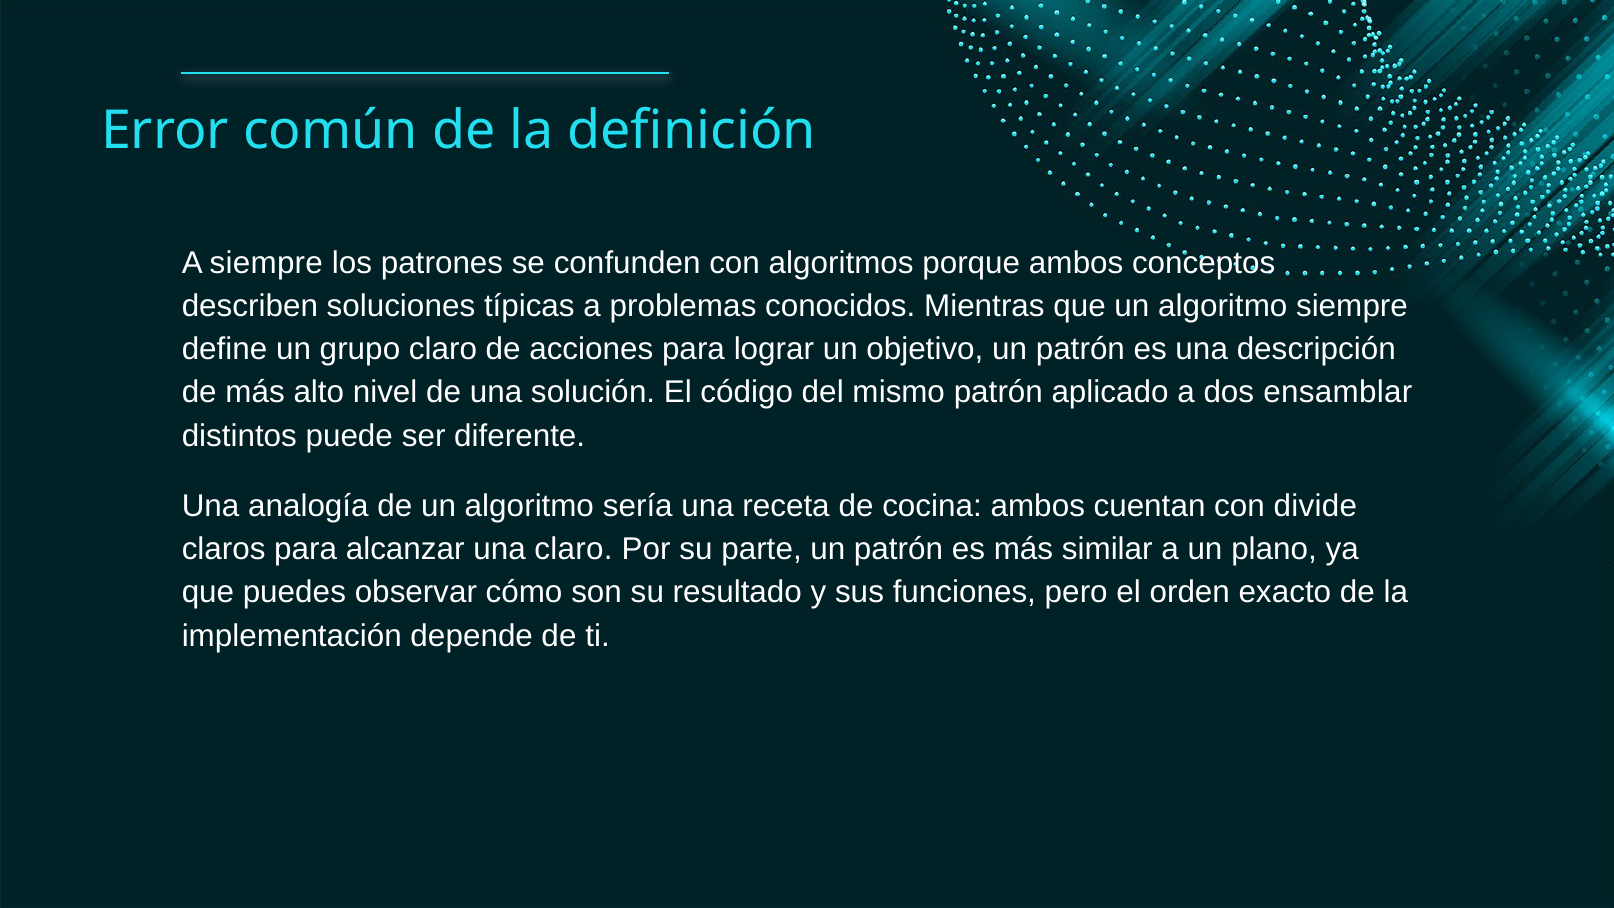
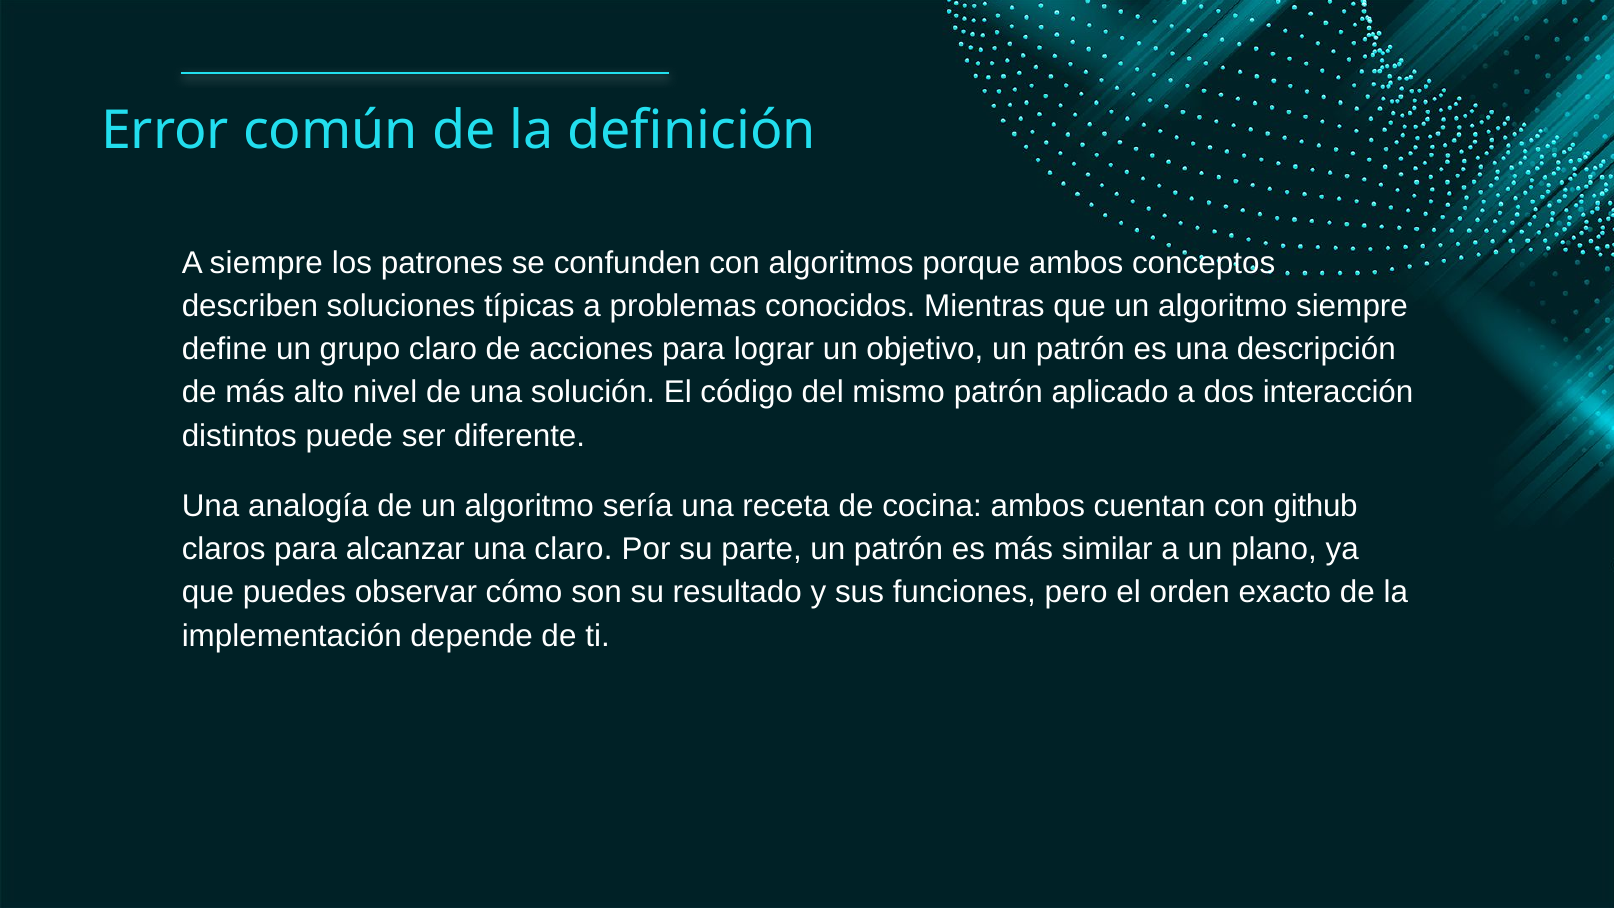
ensamblar: ensamblar -> interacción (1338, 393)
divide: divide -> github (1316, 506)
